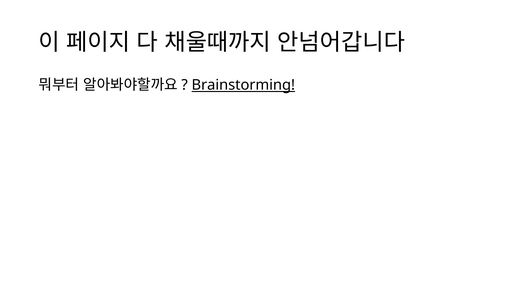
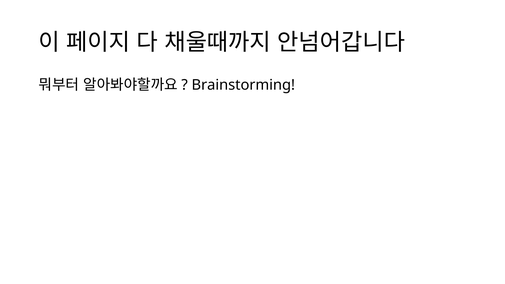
Brainstorming underline: present -> none (243, 85)
